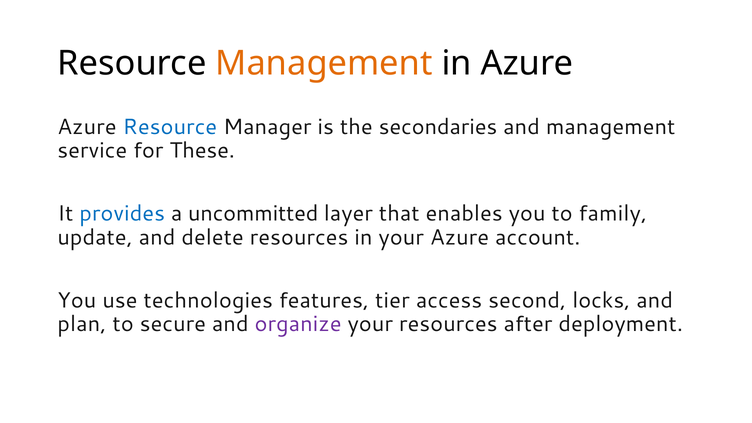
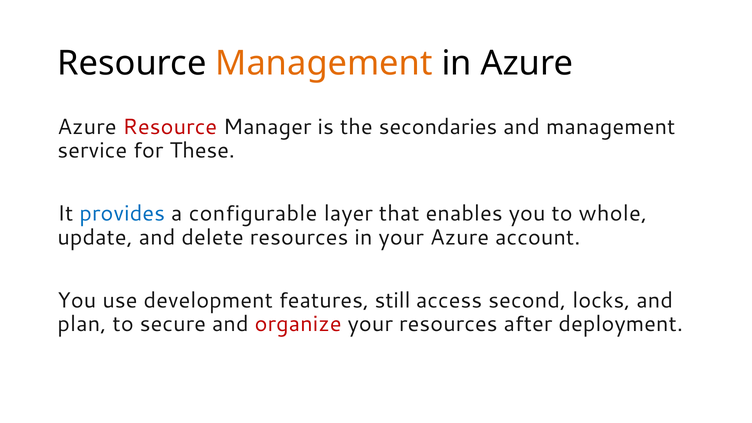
Resource colour: blue -> red (170, 127)
uncommitted: uncommitted -> configurable (253, 214)
family: family -> whole (613, 214)
technologies: technologies -> development (208, 300)
tier: tier -> still (393, 300)
organize colour: purple -> red (298, 324)
